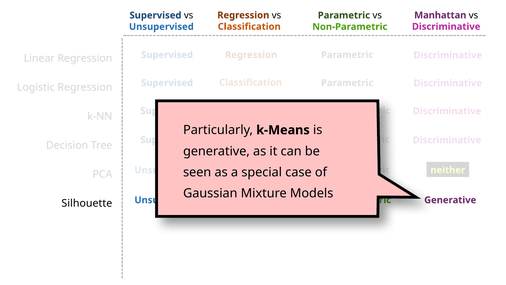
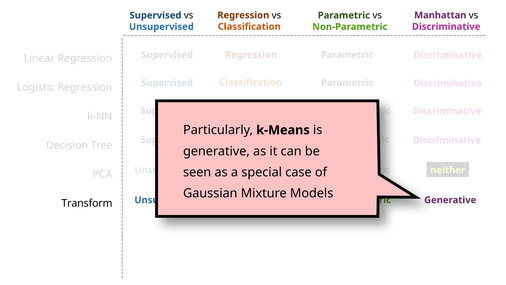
Silhouette: Silhouette -> Transform (87, 203)
